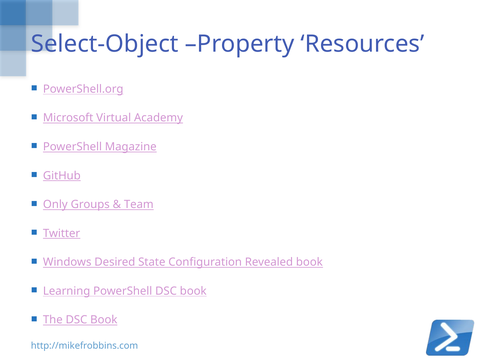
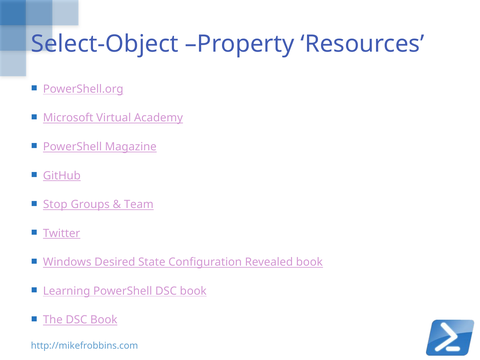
Only: Only -> Stop (55, 204)
